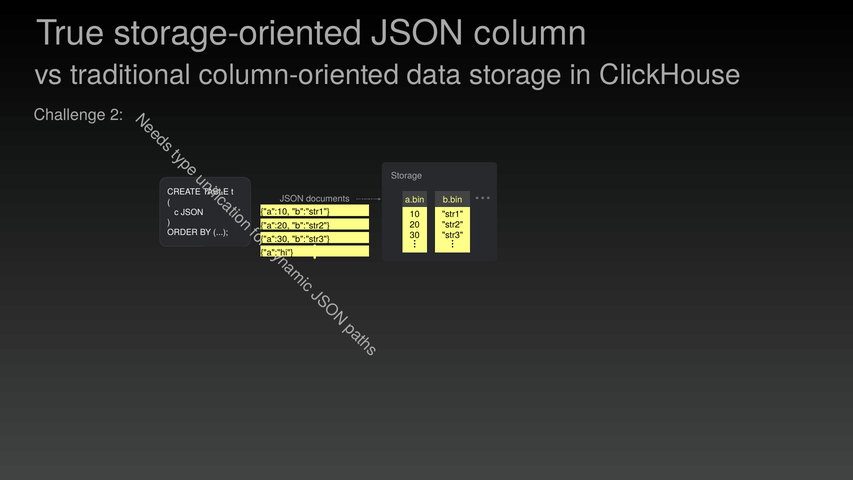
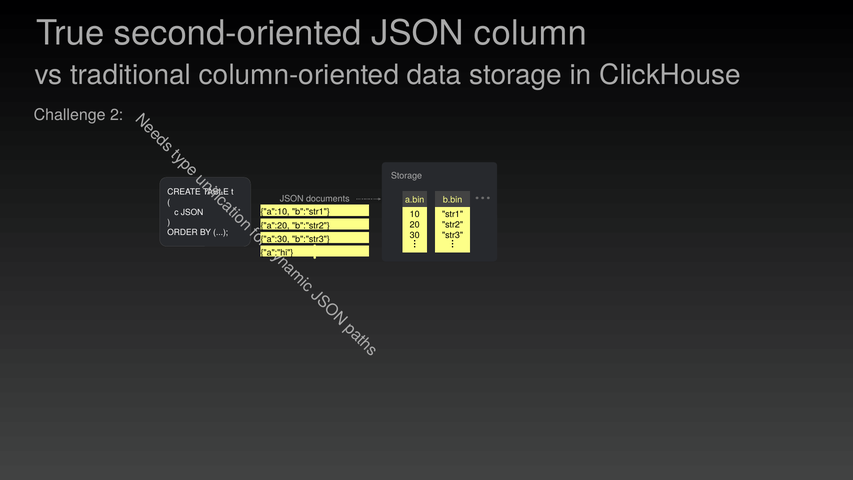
storage-oriented: storage-oriented -> second-oriented (238, 33)
